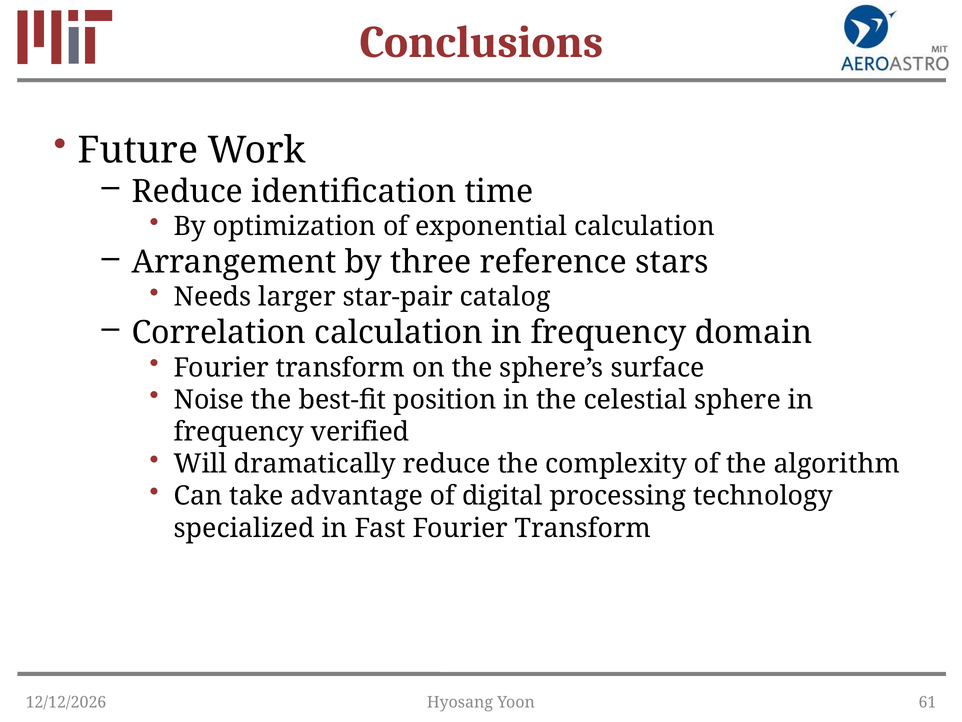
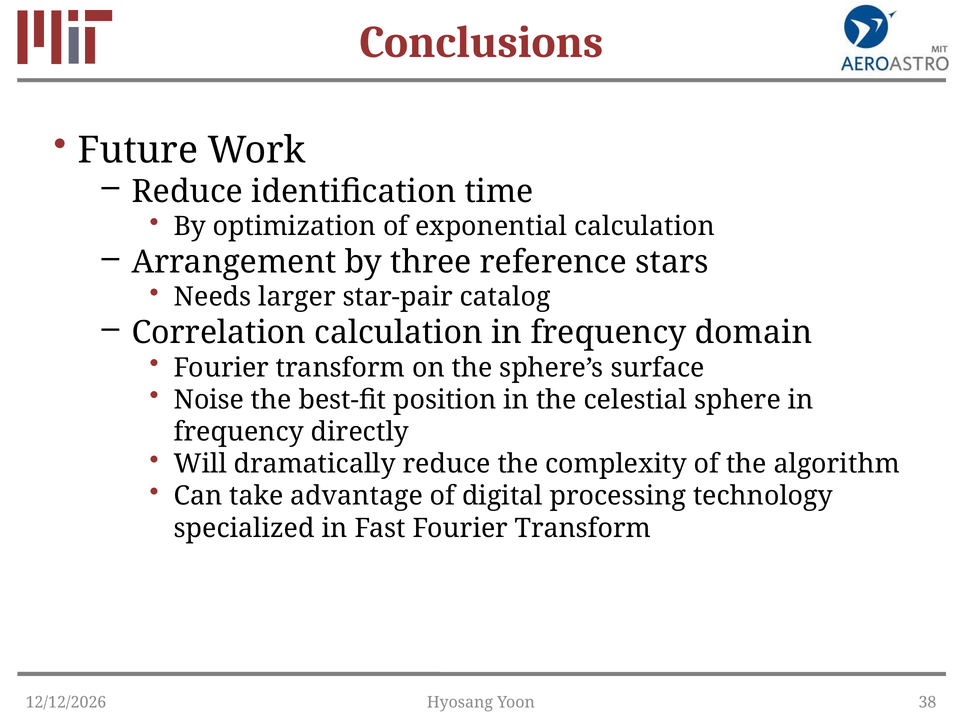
verified: verified -> directly (360, 432)
61: 61 -> 38 (927, 702)
